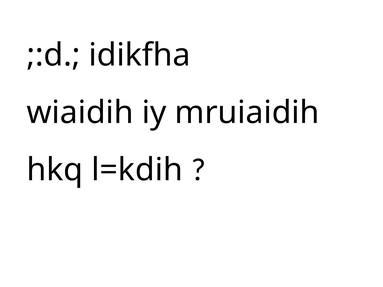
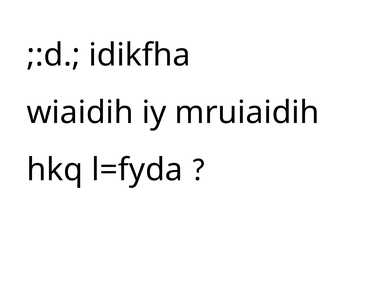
l=kdih: l=kdih -> l=fyda (137, 170)
